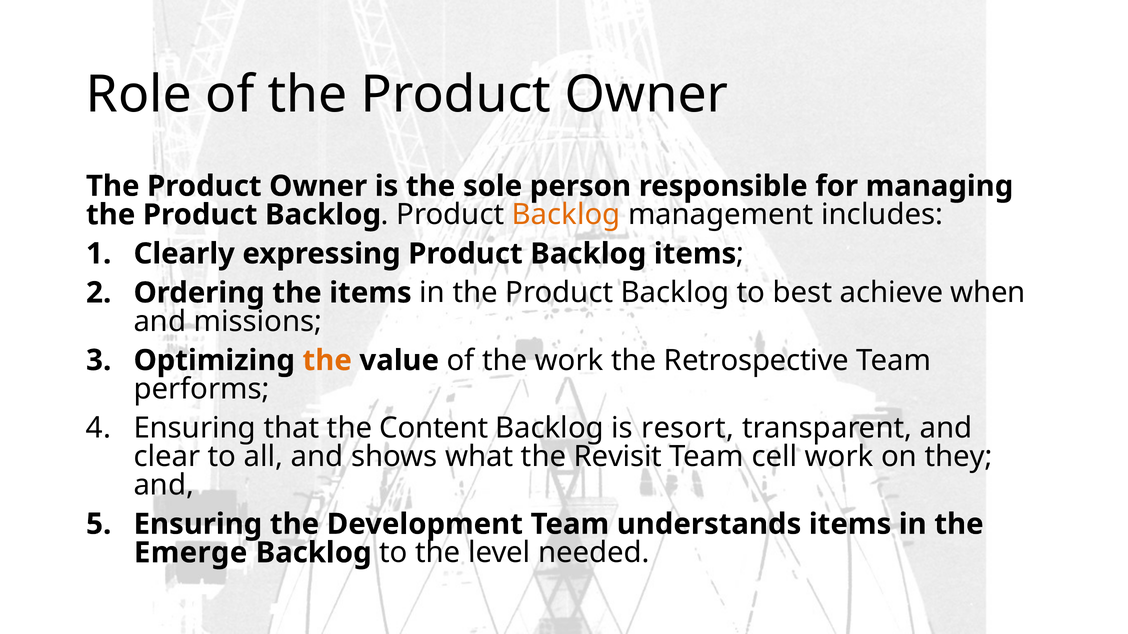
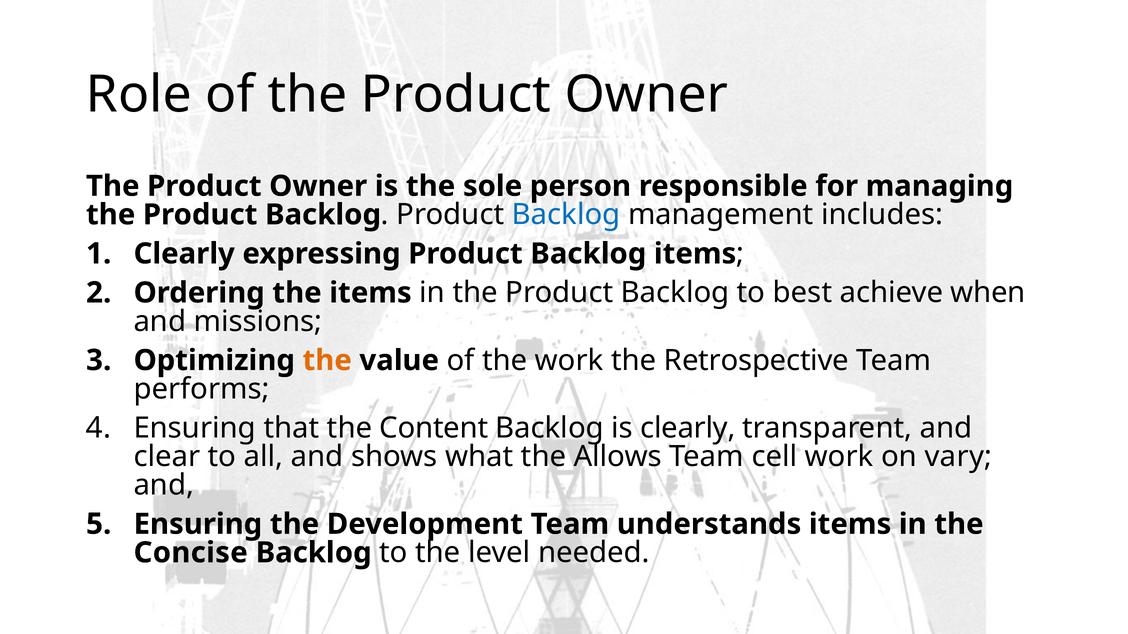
Backlog colour: orange -> blue (566, 215)
is resort: resort -> clearly (688, 428)
Revisit: Revisit -> Allows (618, 457)
they: they -> vary (958, 457)
Emerge: Emerge -> Concise (191, 553)
